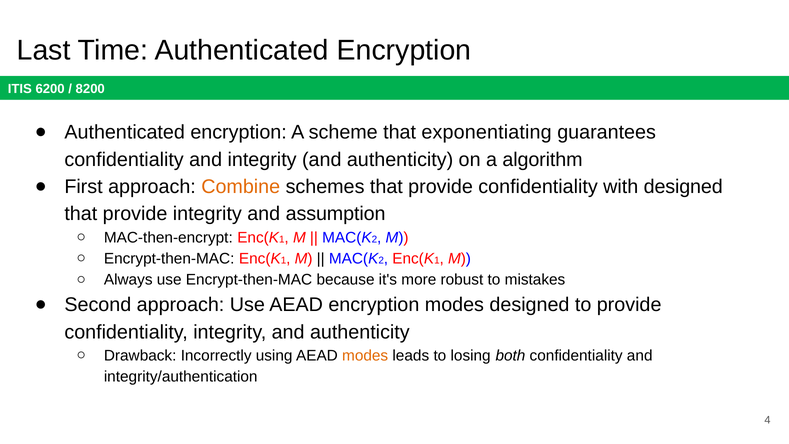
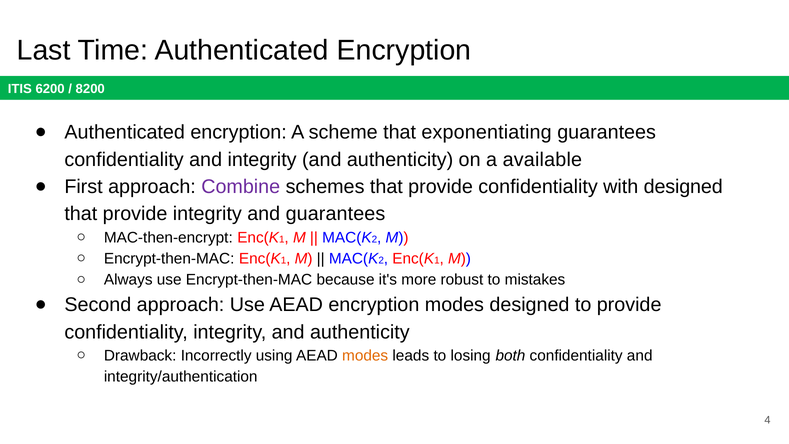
algorithm: algorithm -> available (542, 159)
Combine colour: orange -> purple (241, 187)
and assumption: assumption -> guarantees (335, 214)
